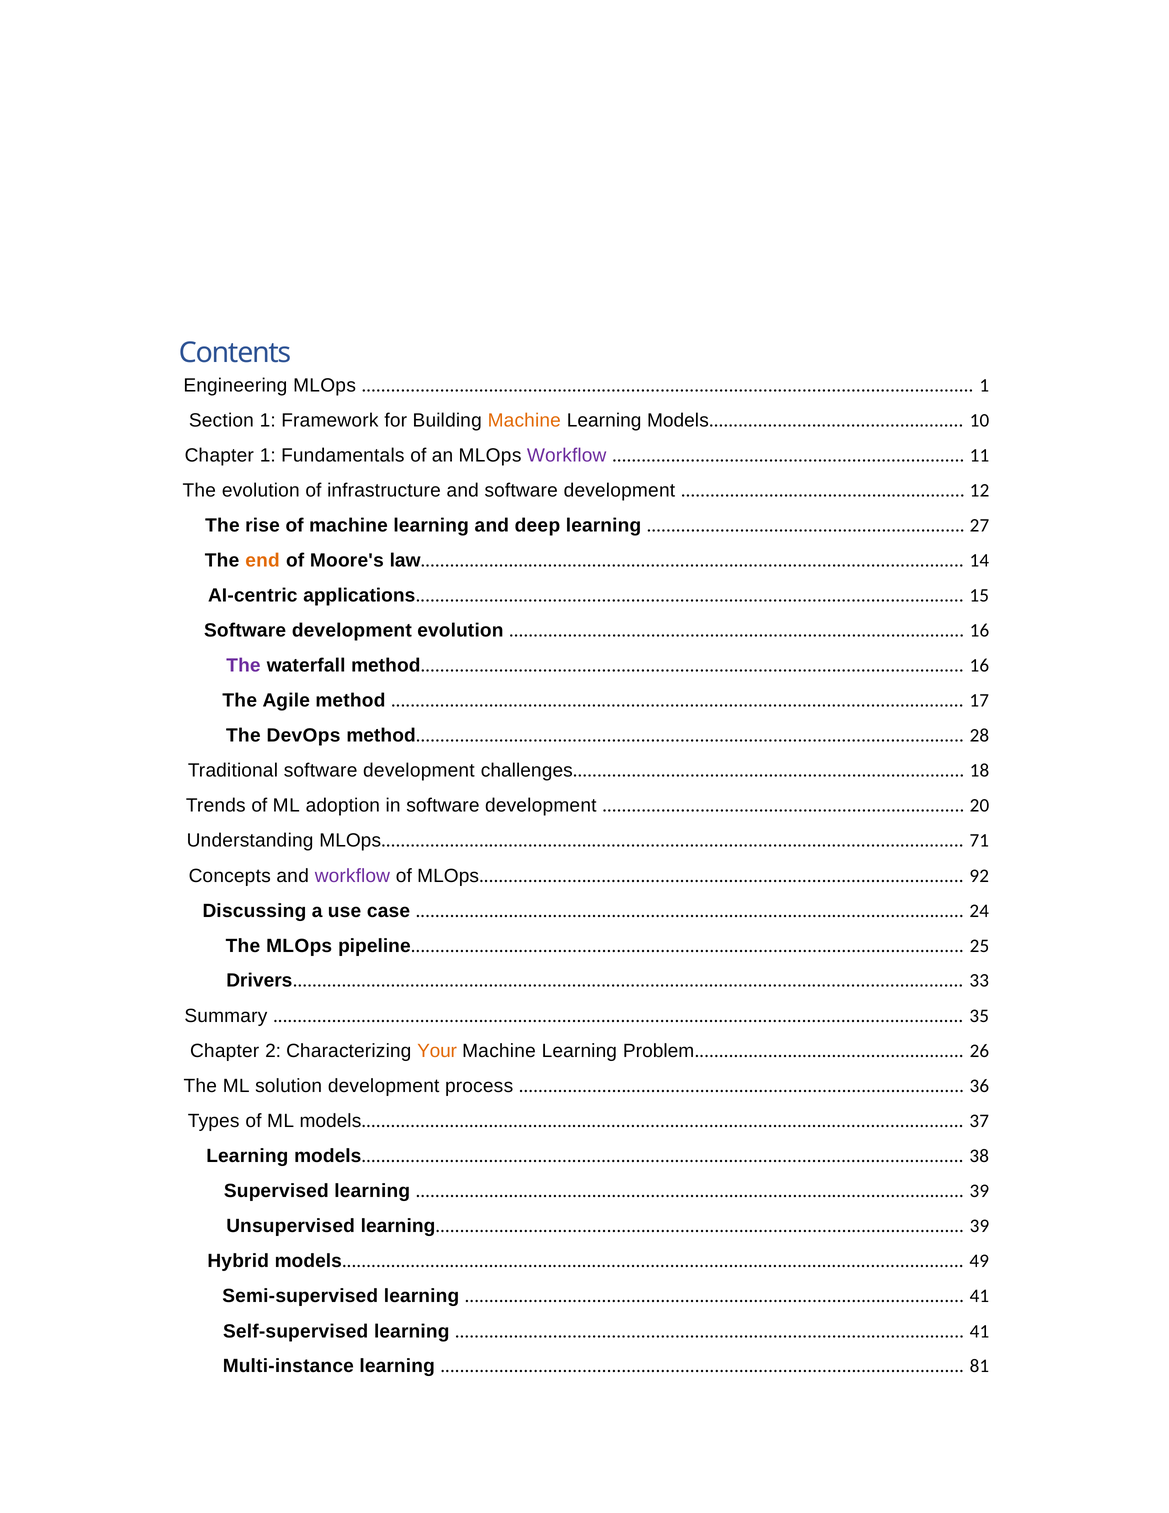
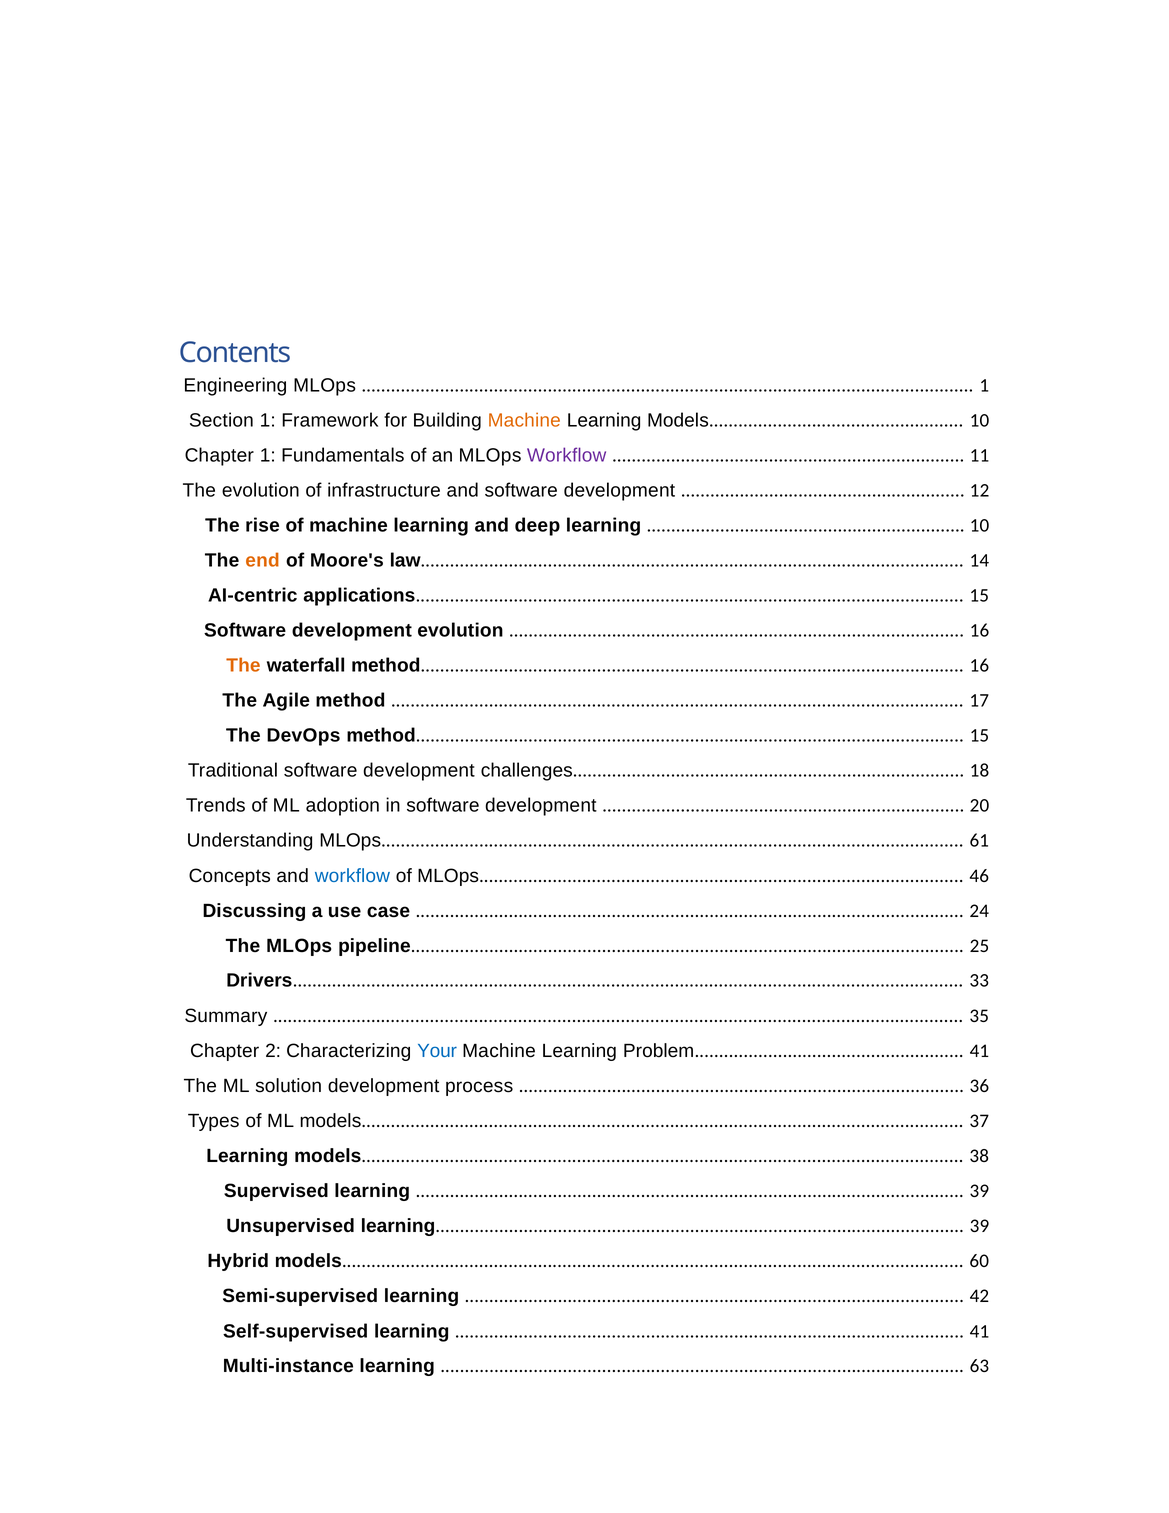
27: 27 -> 10 (979, 525)
The colour: purple -> orange (243, 666)
28: 28 -> 15 (979, 735)
71: 71 -> 61 (979, 841)
workflow colour: purple -> blue (352, 876)
92: 92 -> 46 (979, 876)
Your colour: orange -> blue (437, 1051)
Problem 26: 26 -> 41 (979, 1051)
49: 49 -> 60 (979, 1261)
41: 41 -> 42 (979, 1296)
81: 81 -> 63 (979, 1366)
